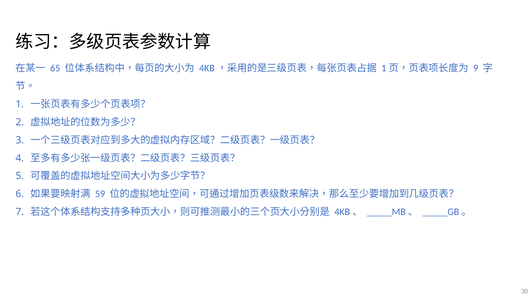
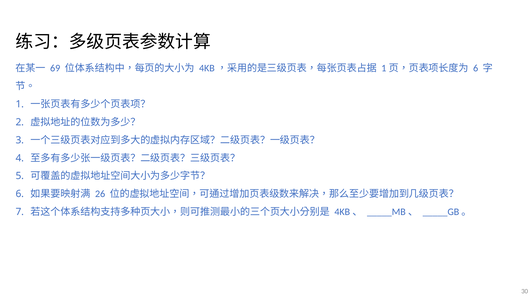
65: 65 -> 69 (55, 68)
9: 9 -> 6 (476, 68)
59: 59 -> 26 (100, 194)
